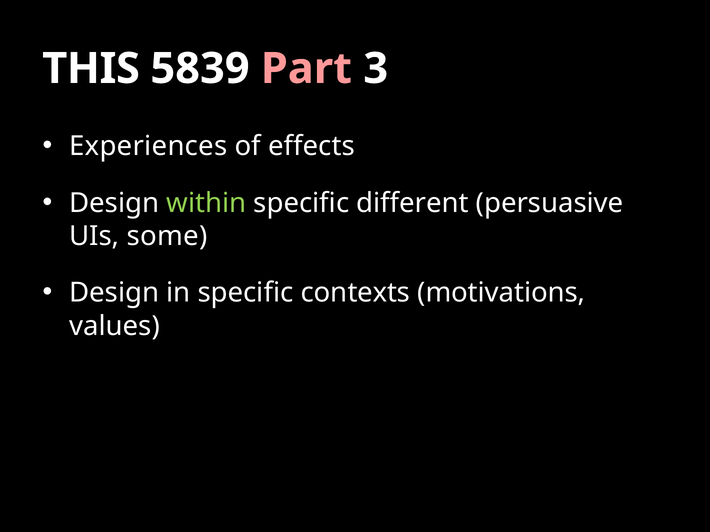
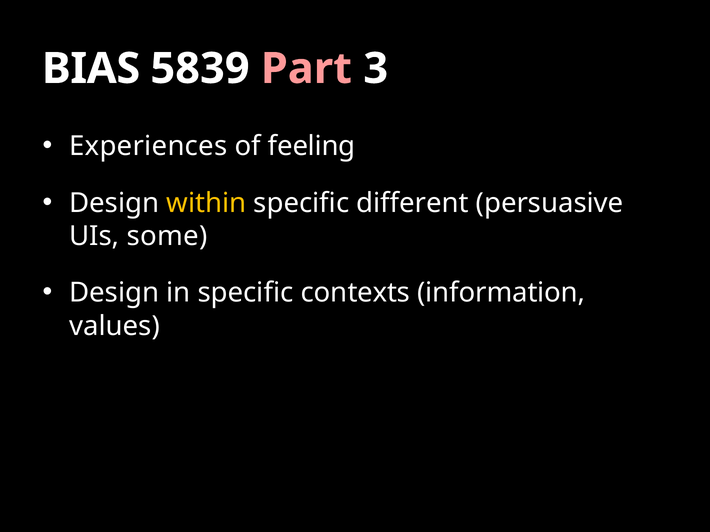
THIS: THIS -> BIAS (91, 69)
effects: effects -> feeling (312, 146)
within colour: light green -> yellow (206, 203)
motivations: motivations -> information (501, 293)
